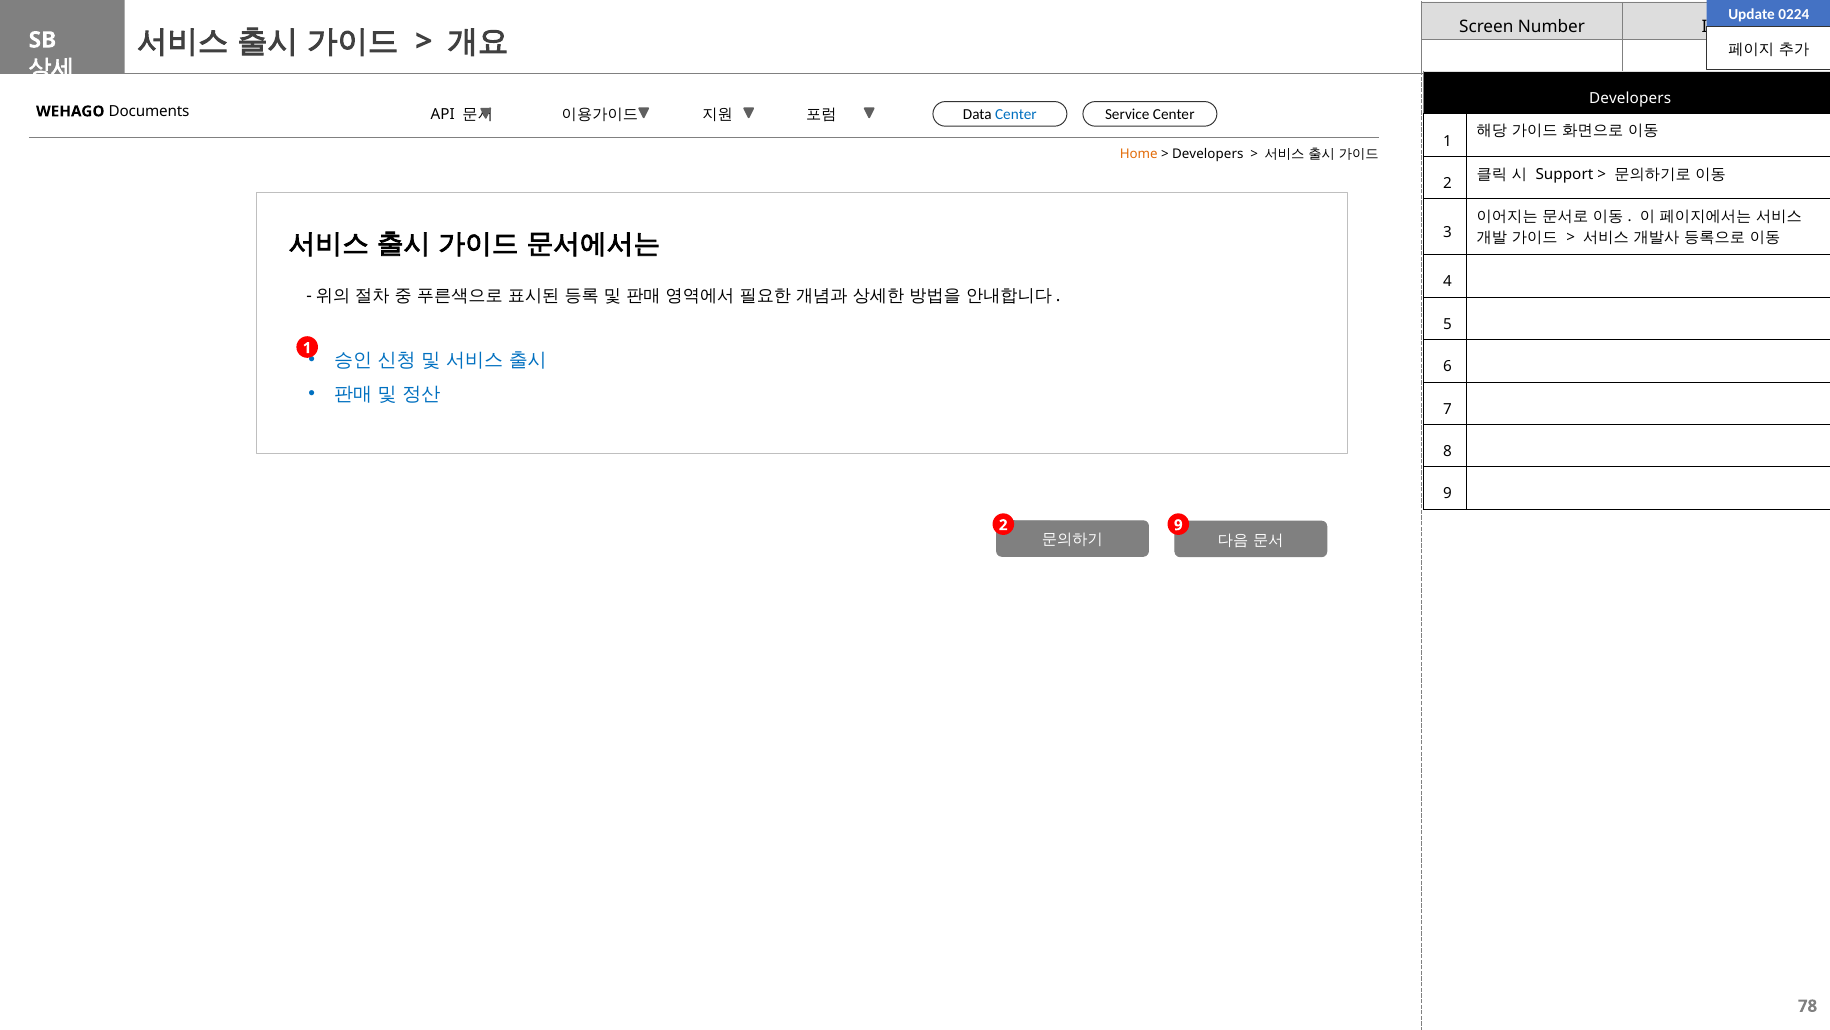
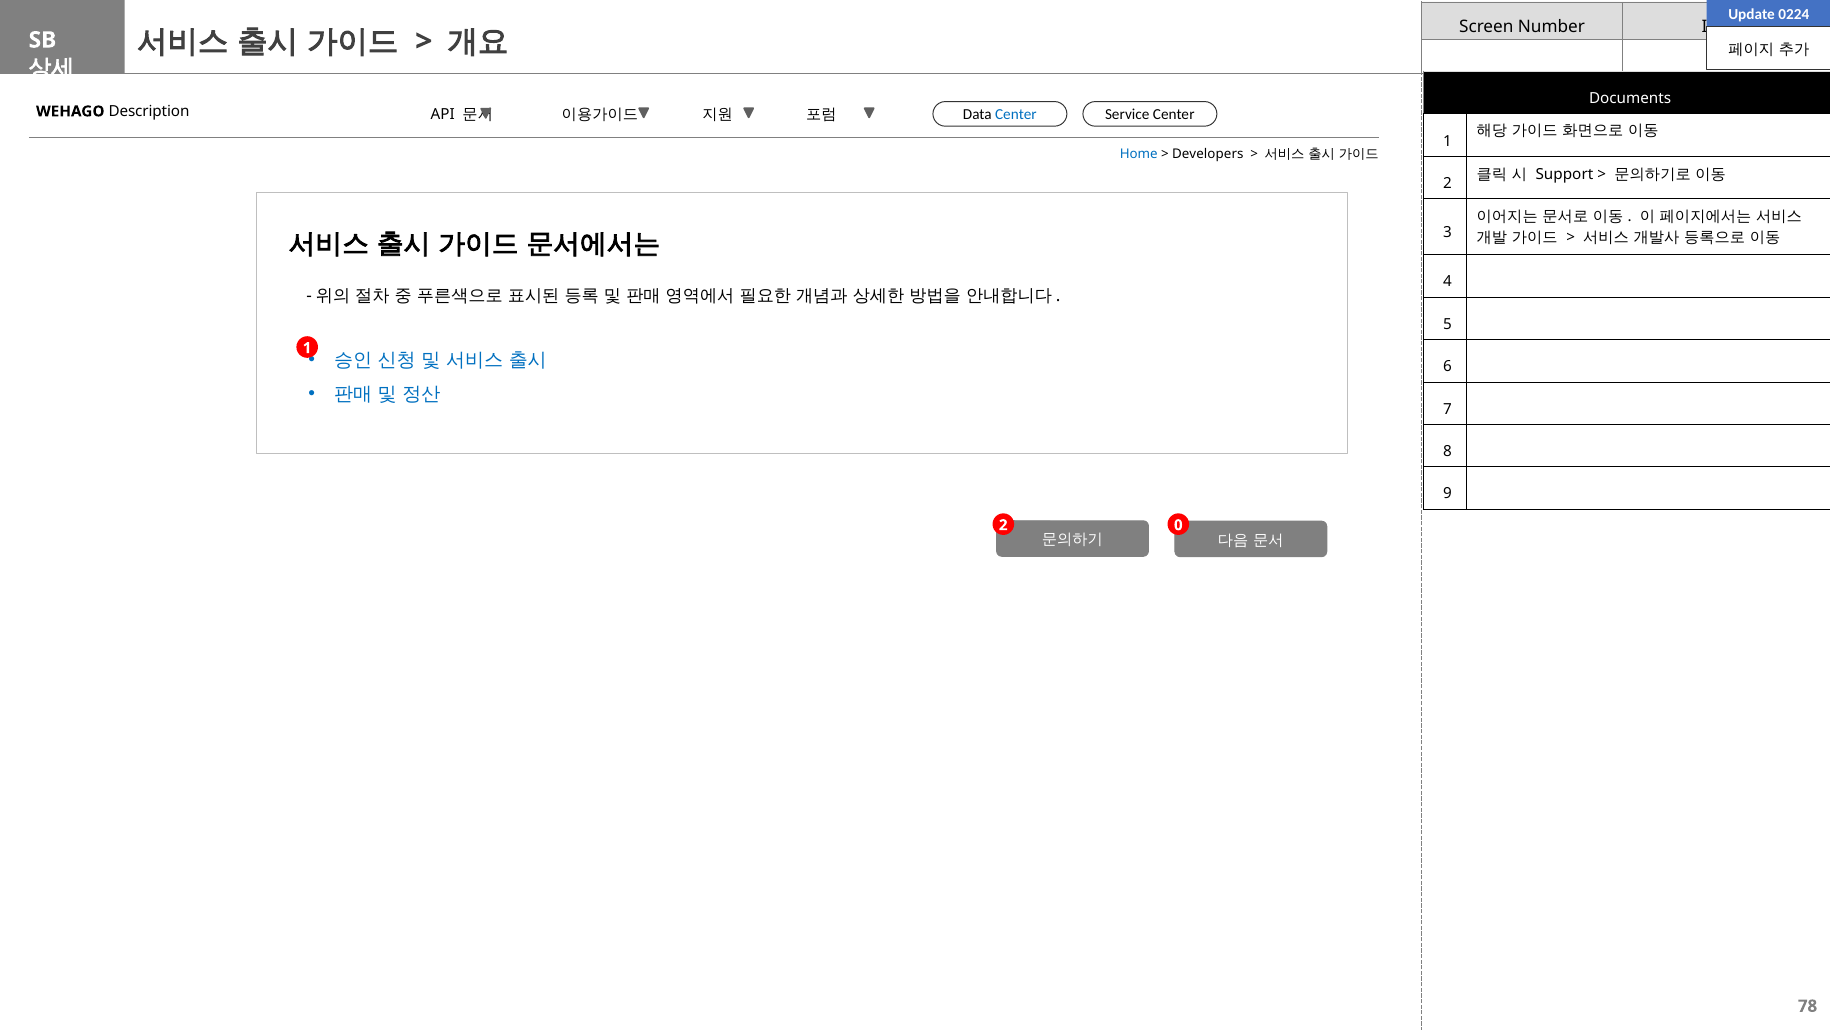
Developers: Developers -> Documents (1630, 99)
Documents: Documents -> Description (149, 111)
Home colour: orange -> blue (1139, 154)
2 9: 9 -> 0 (1178, 525)
